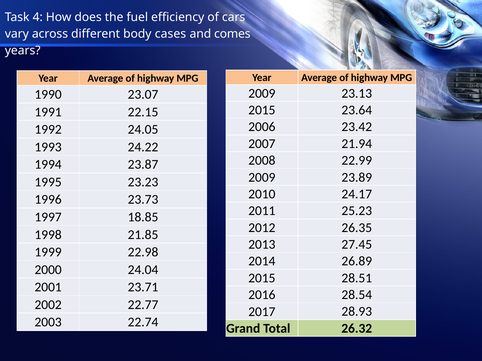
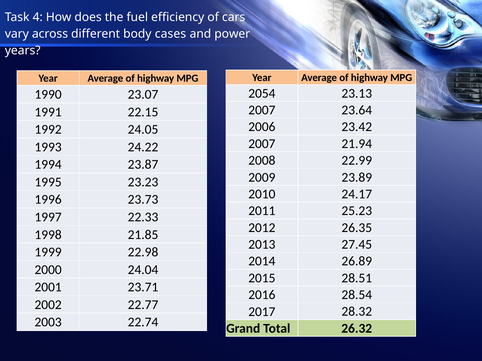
comes: comes -> power (232, 34)
2009: 2009 -> 2054 (262, 93)
2015: 2015 -> 2007 (262, 110)
18.85: 18.85 -> 22.33 (143, 217)
28.93: 28.93 -> 28.32 (357, 312)
